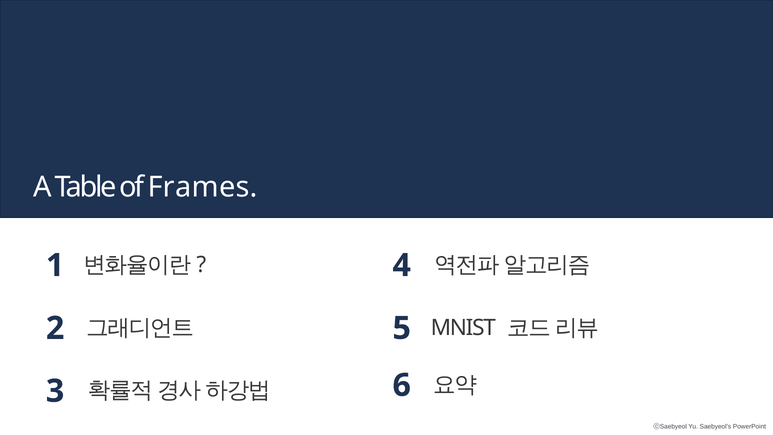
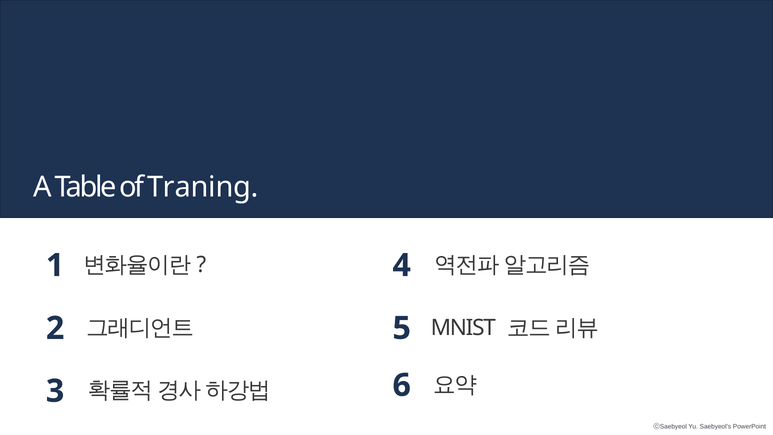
Frames: Frames -> Traning (203, 187)
